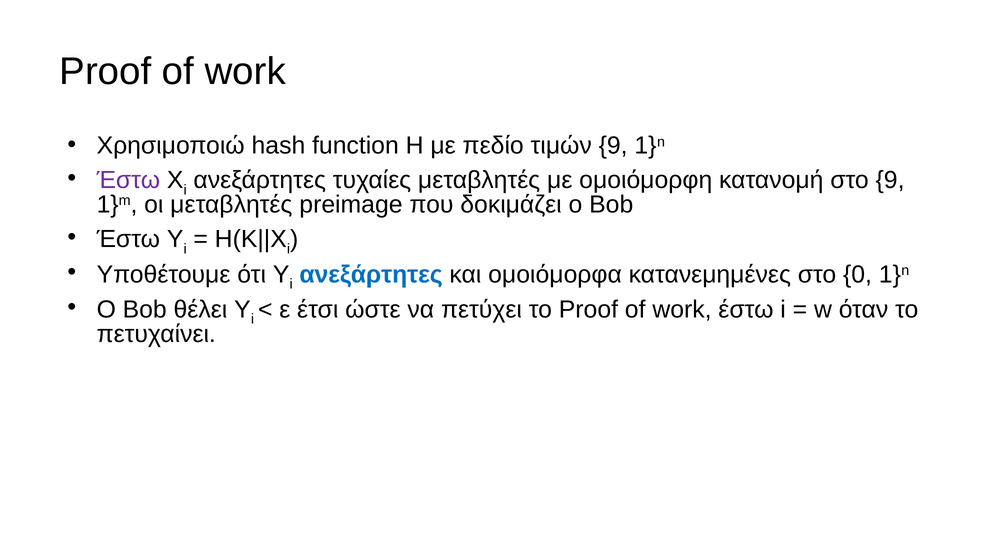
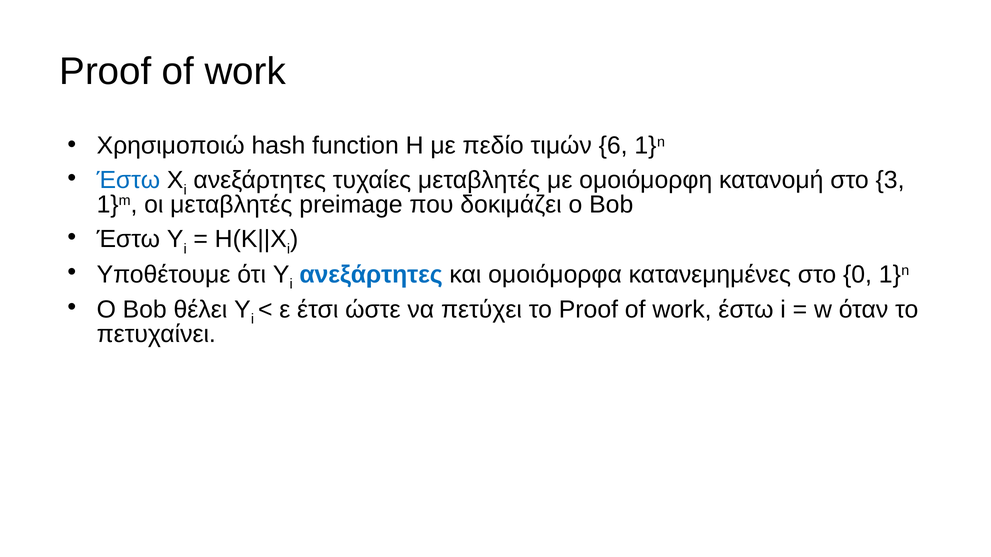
τιμών 9: 9 -> 6 (613, 146)
Έστω colour: purple -> blue (128, 180)
στο 9: 9 -> 3 (890, 180)
